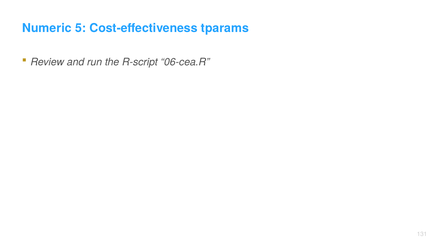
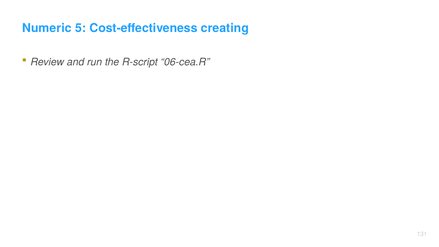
tparams: tparams -> creating (225, 28)
